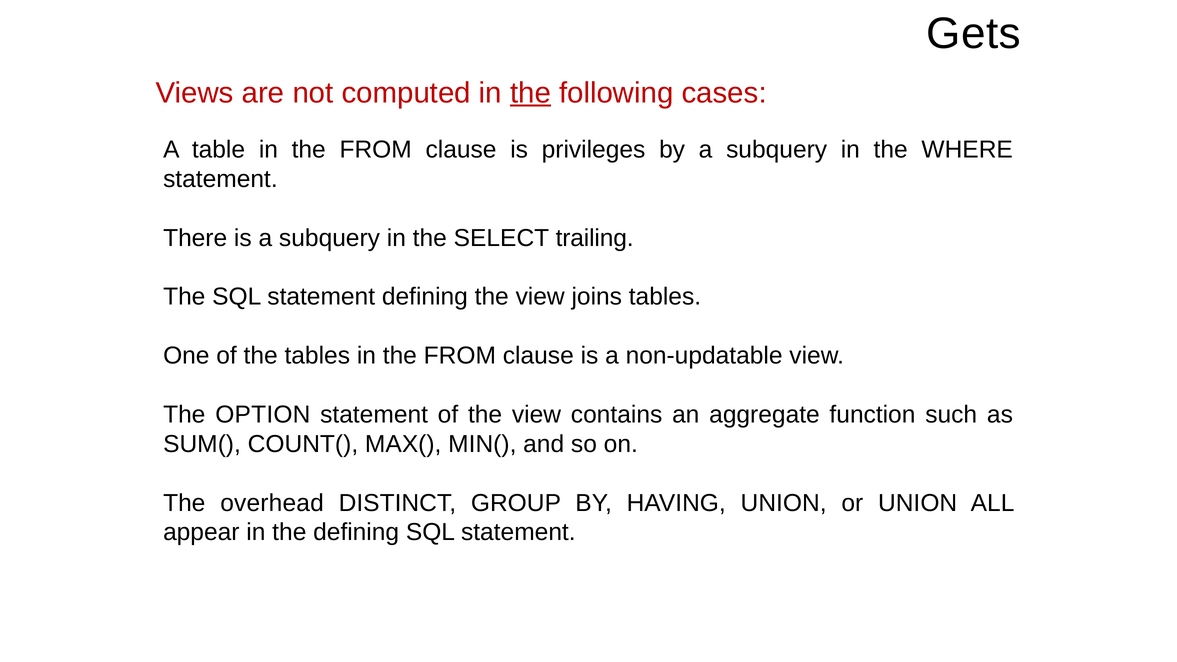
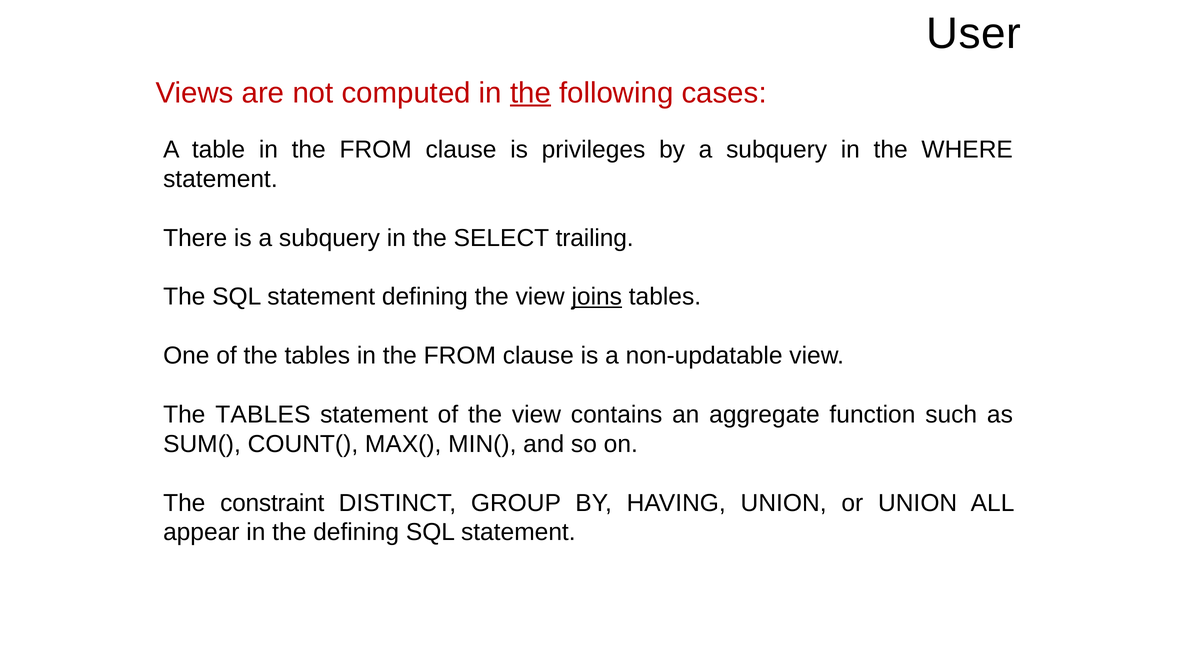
Gets: Gets -> User (974, 34)
joins underline: none -> present (597, 297)
OPTION: OPTION -> TABLES (263, 415)
overhead: overhead -> constraint (272, 503)
